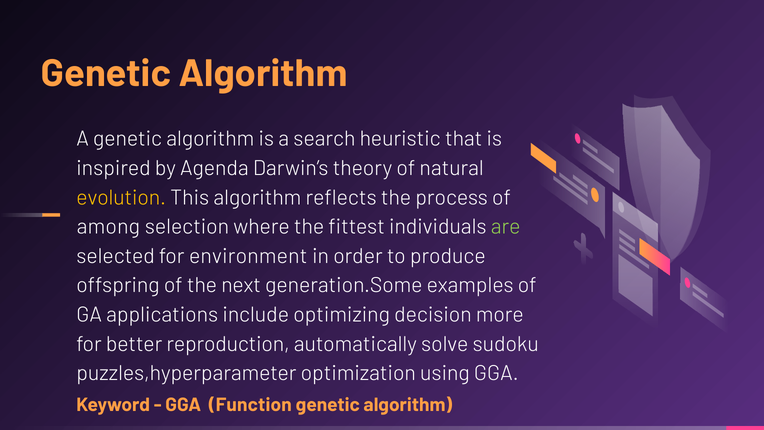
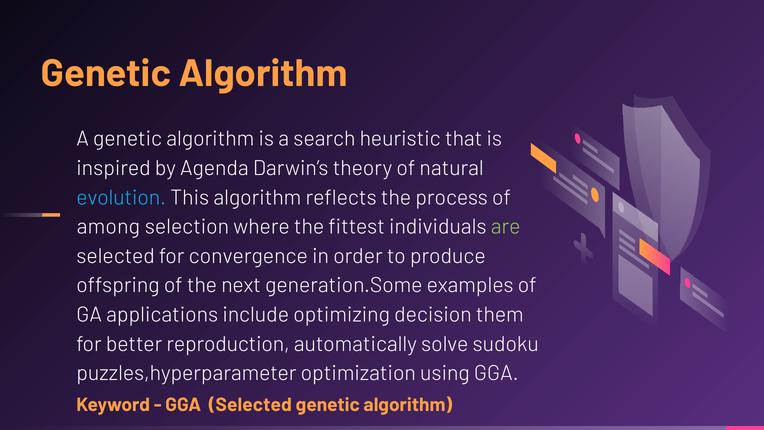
evolution colour: yellow -> light blue (121, 197)
environment: environment -> convergence (248, 256)
more: more -> them (500, 315)
GGA Function: Function -> Selected (250, 405)
